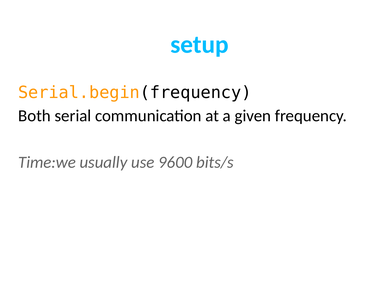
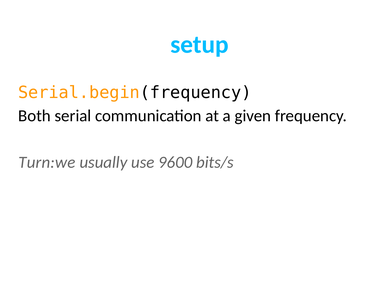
Time:we: Time:we -> Turn:we (47, 162)
